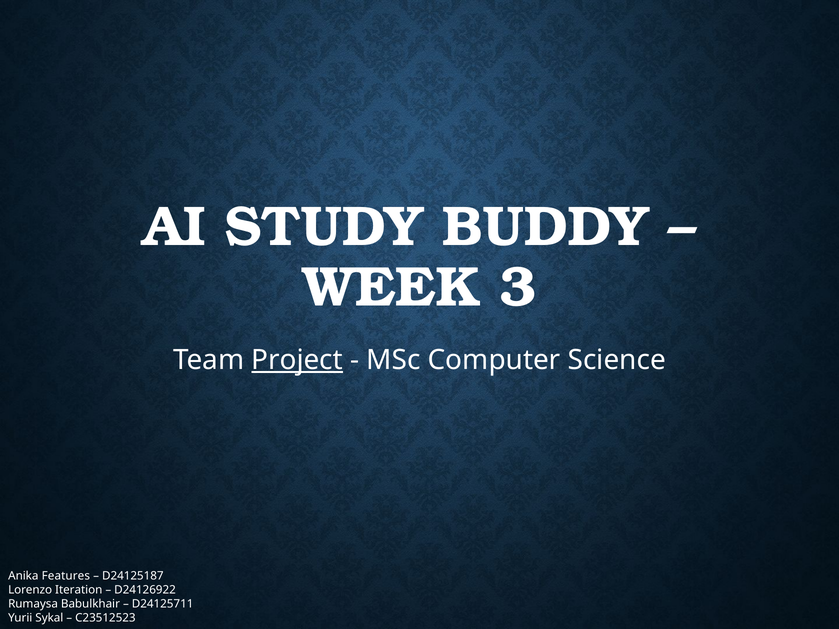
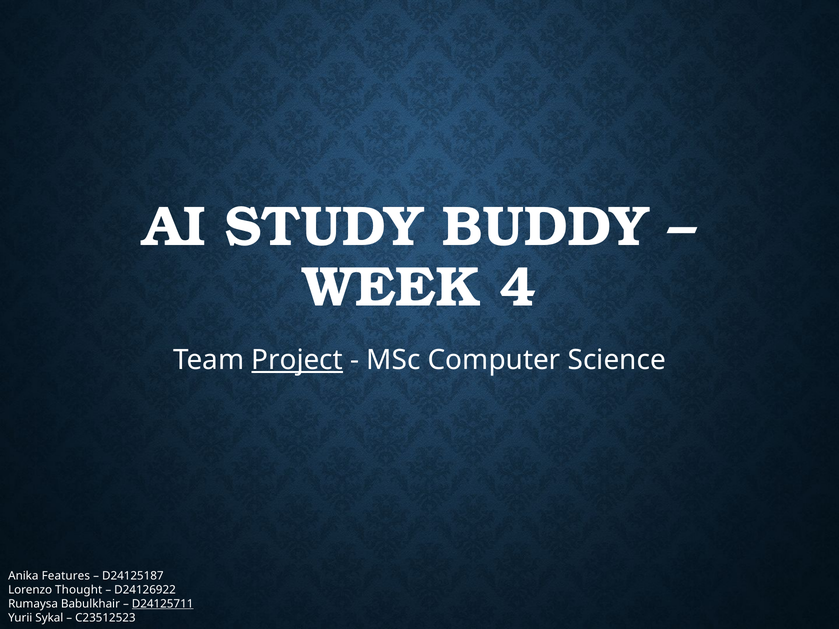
3: 3 -> 4 (518, 287)
Iteration: Iteration -> Thought (79, 590)
D24125711 underline: none -> present (163, 604)
